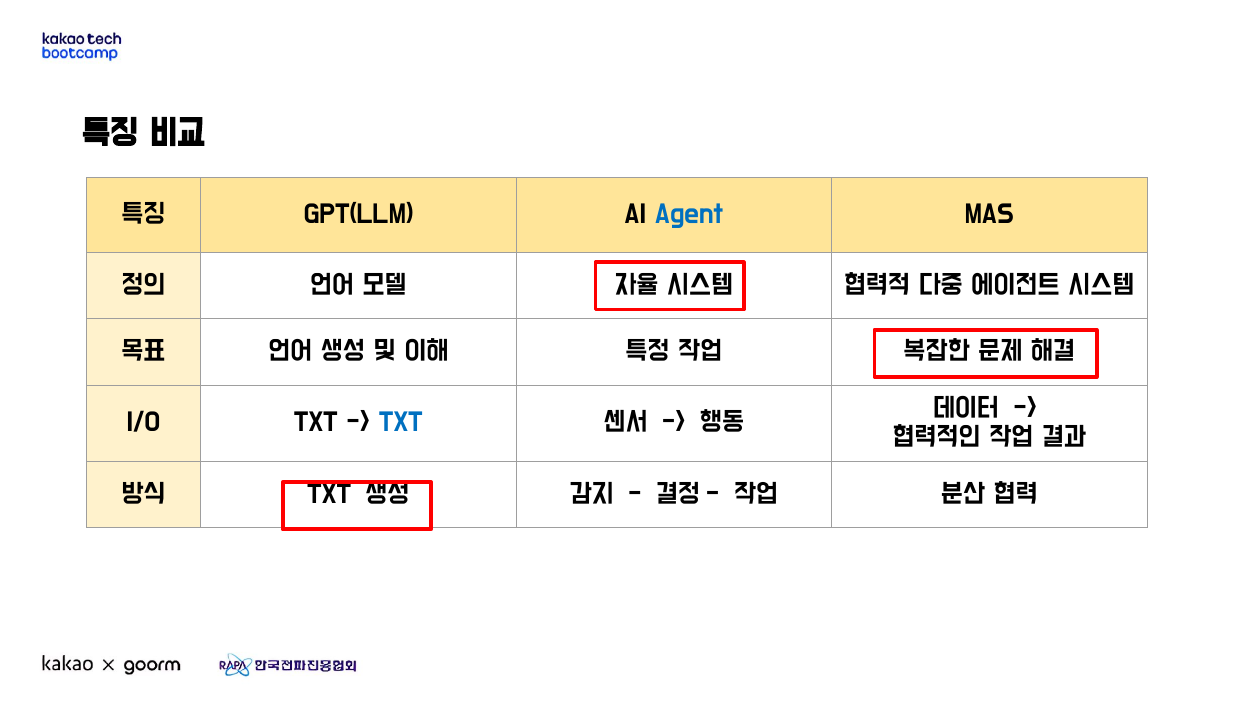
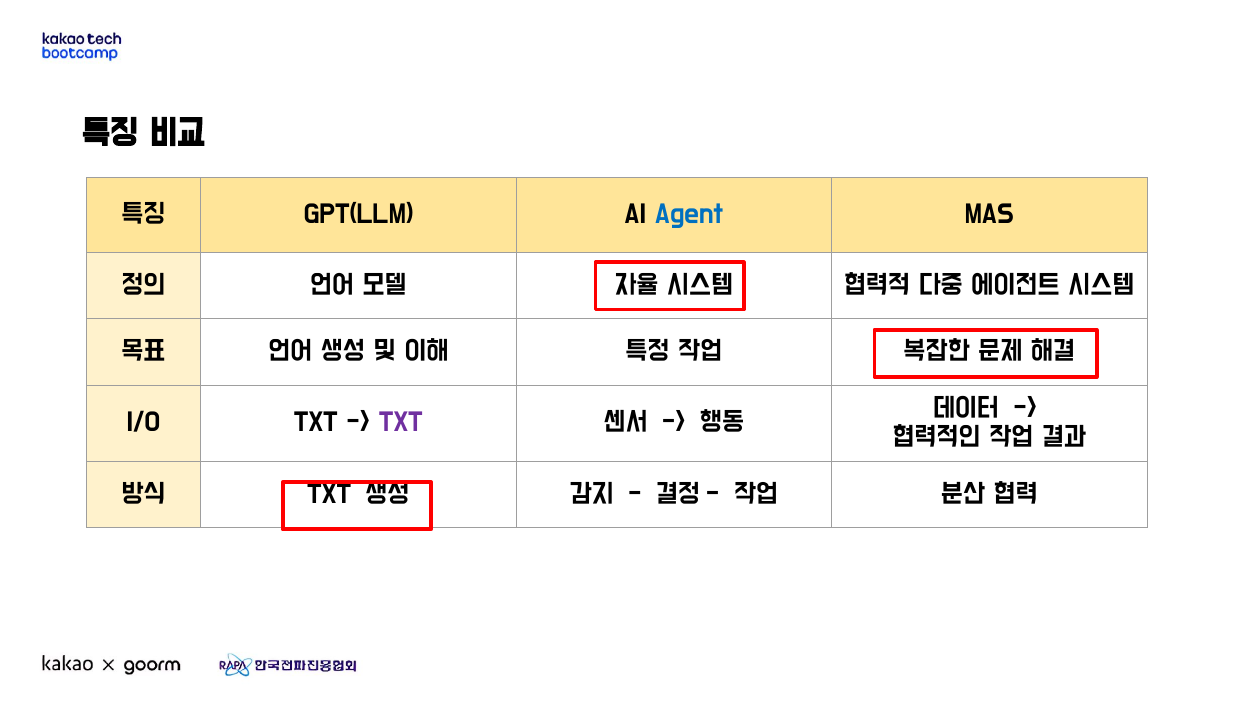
TXT colour: blue -> purple (401, 422)
